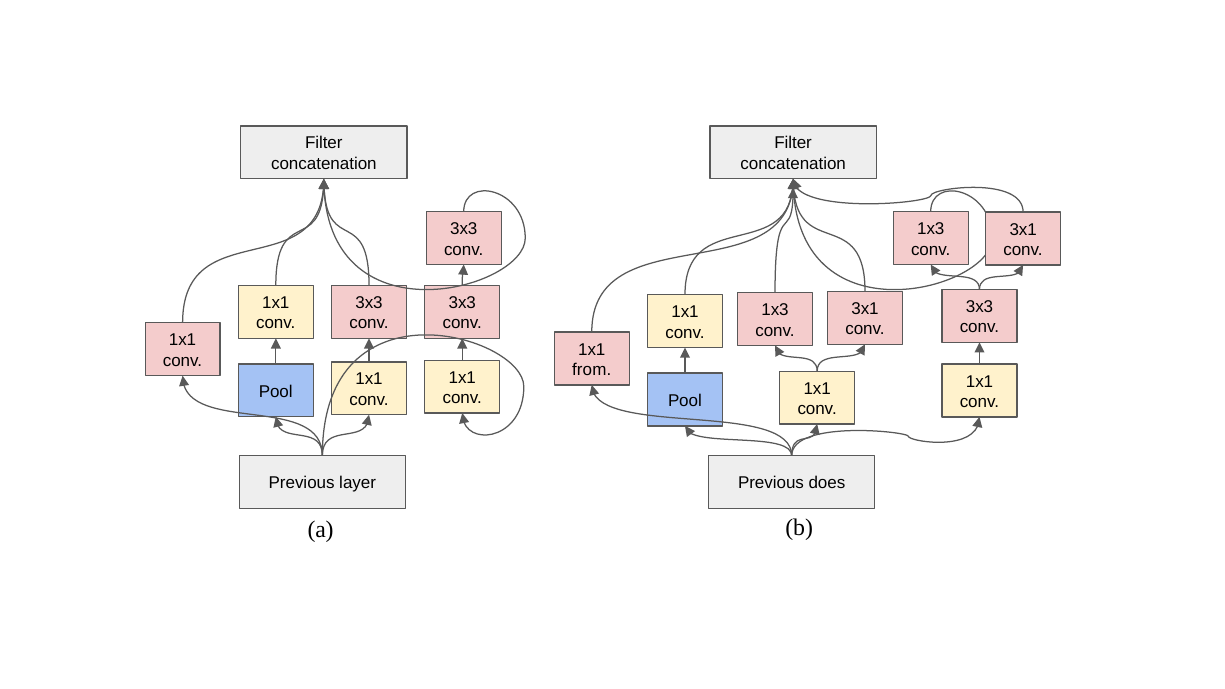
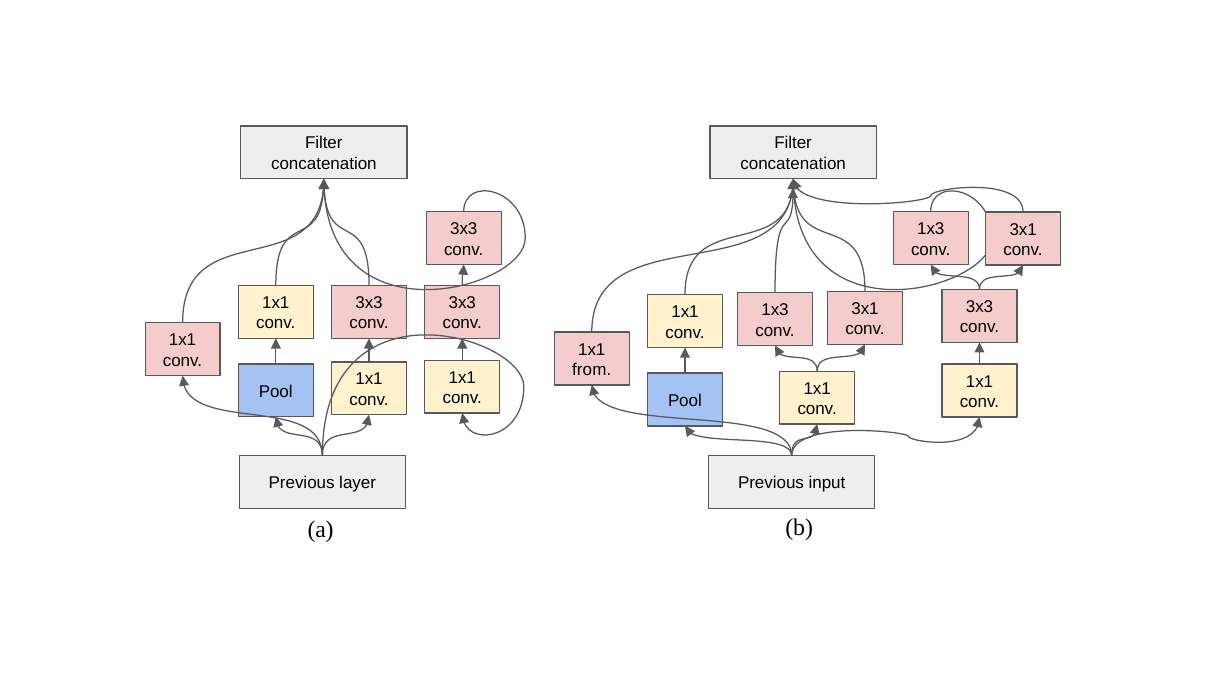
does: does -> input (827, 483)
